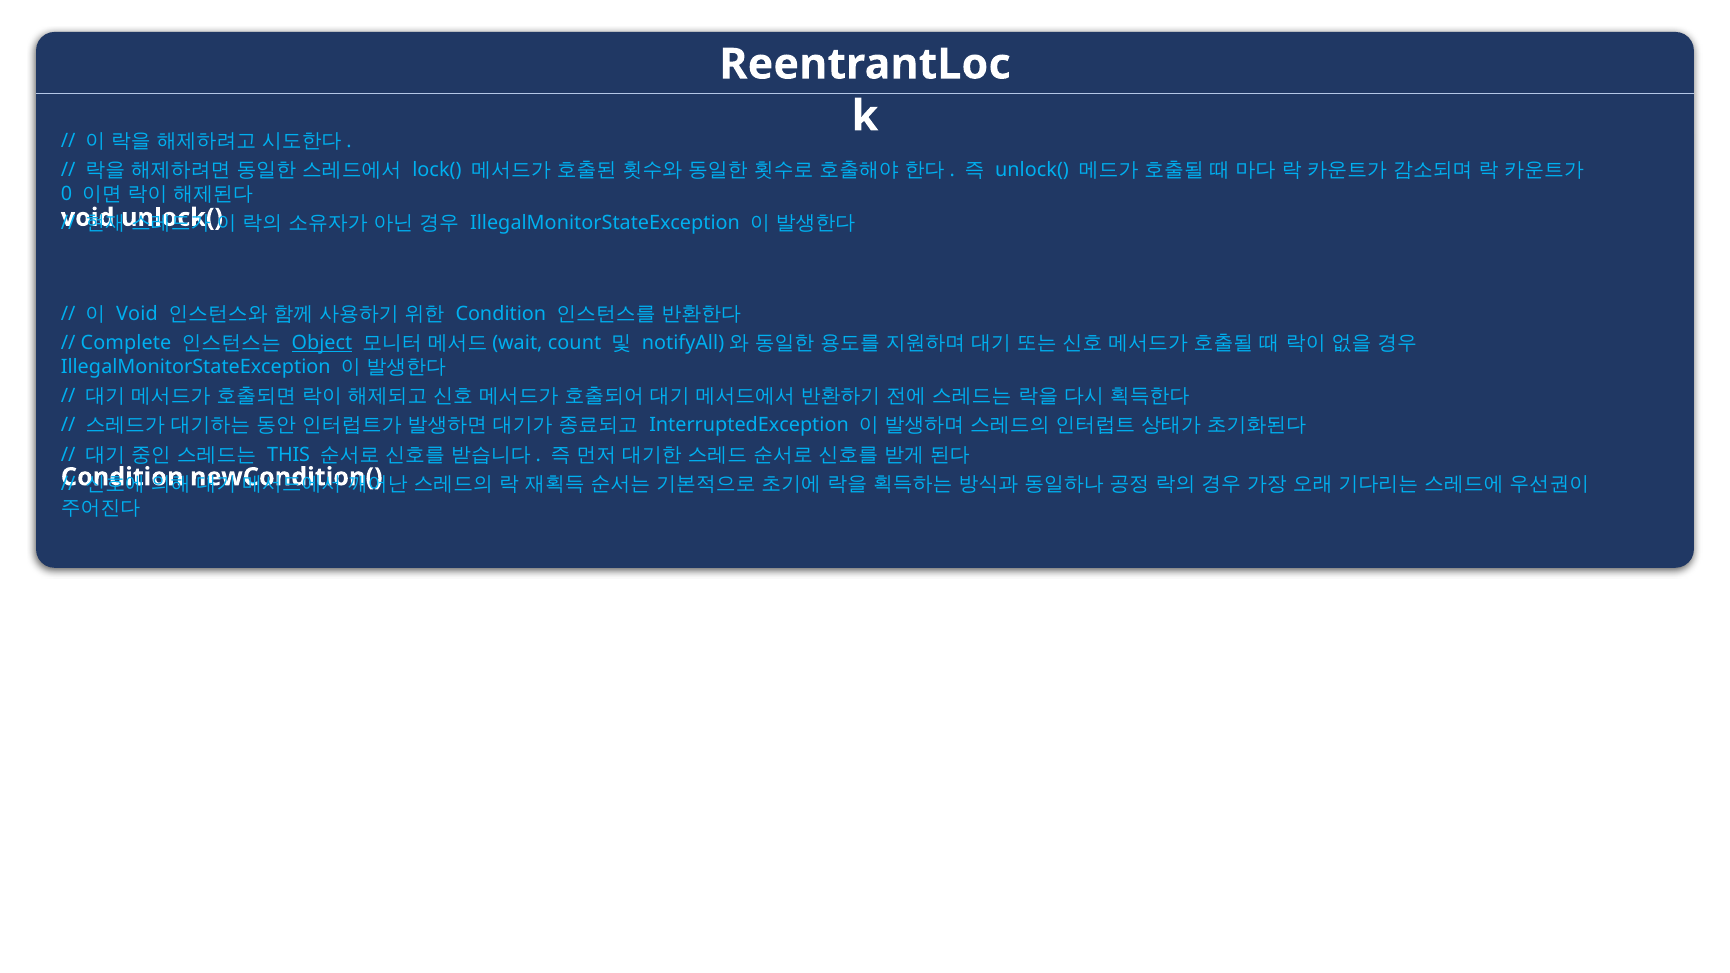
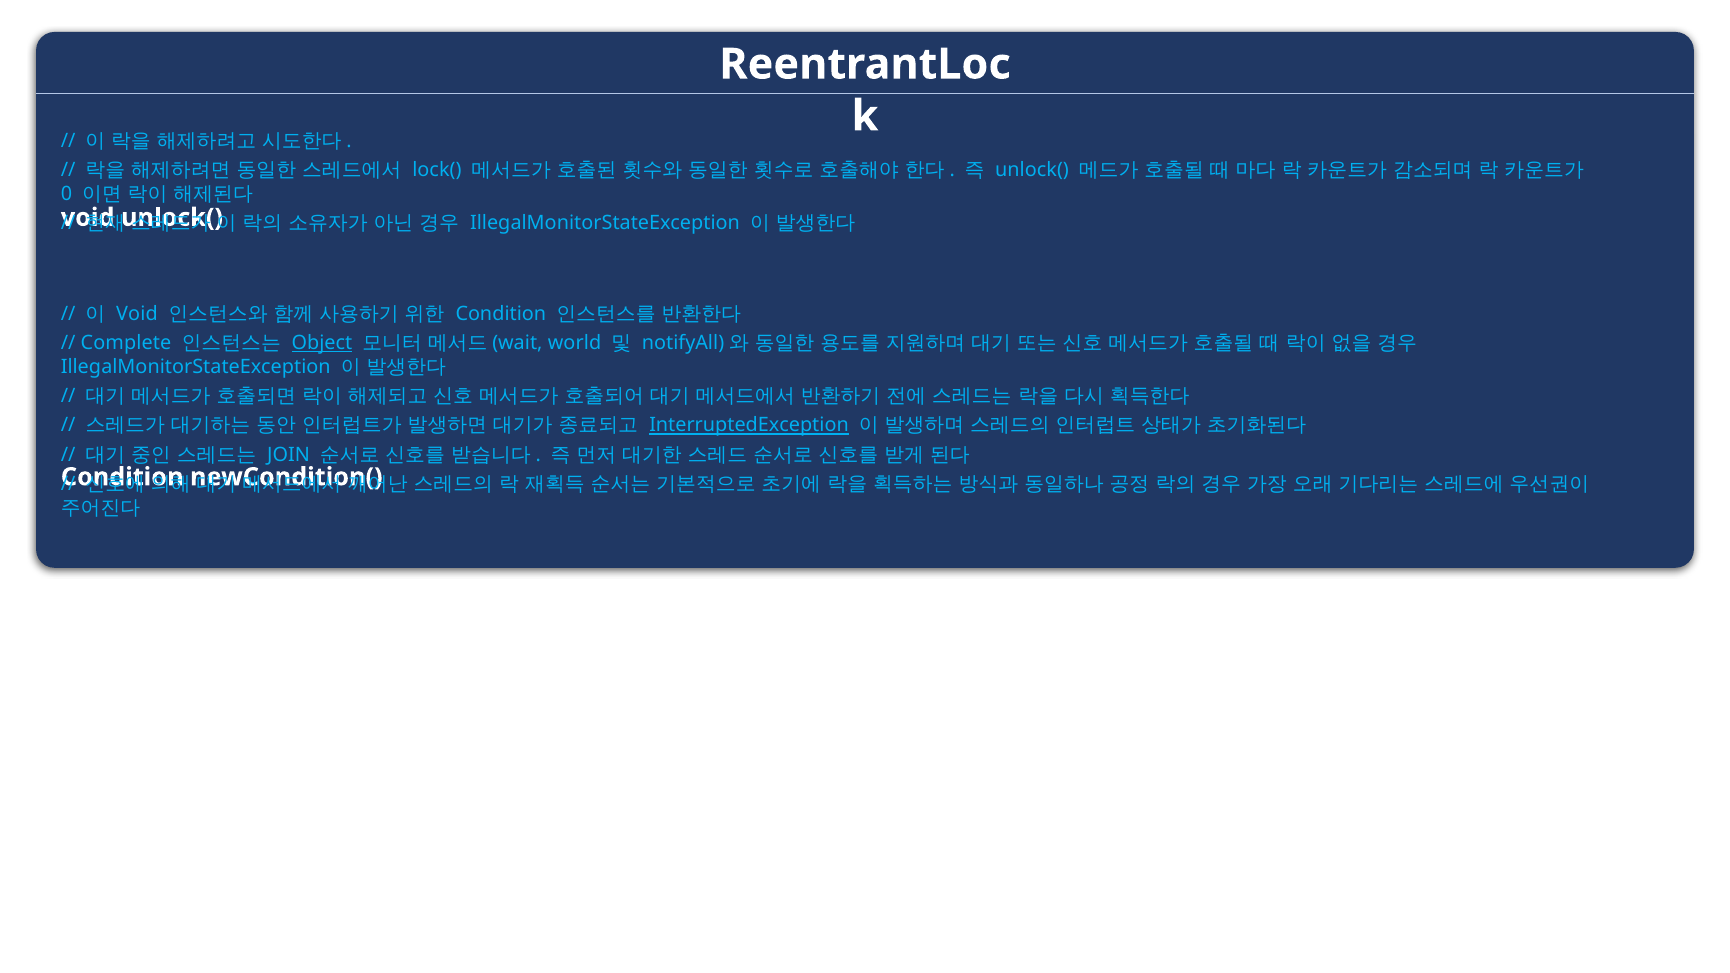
count: count -> world (575, 343)
InterruptedException underline: none -> present (749, 425)
THIS: THIS -> JOIN (289, 455)
